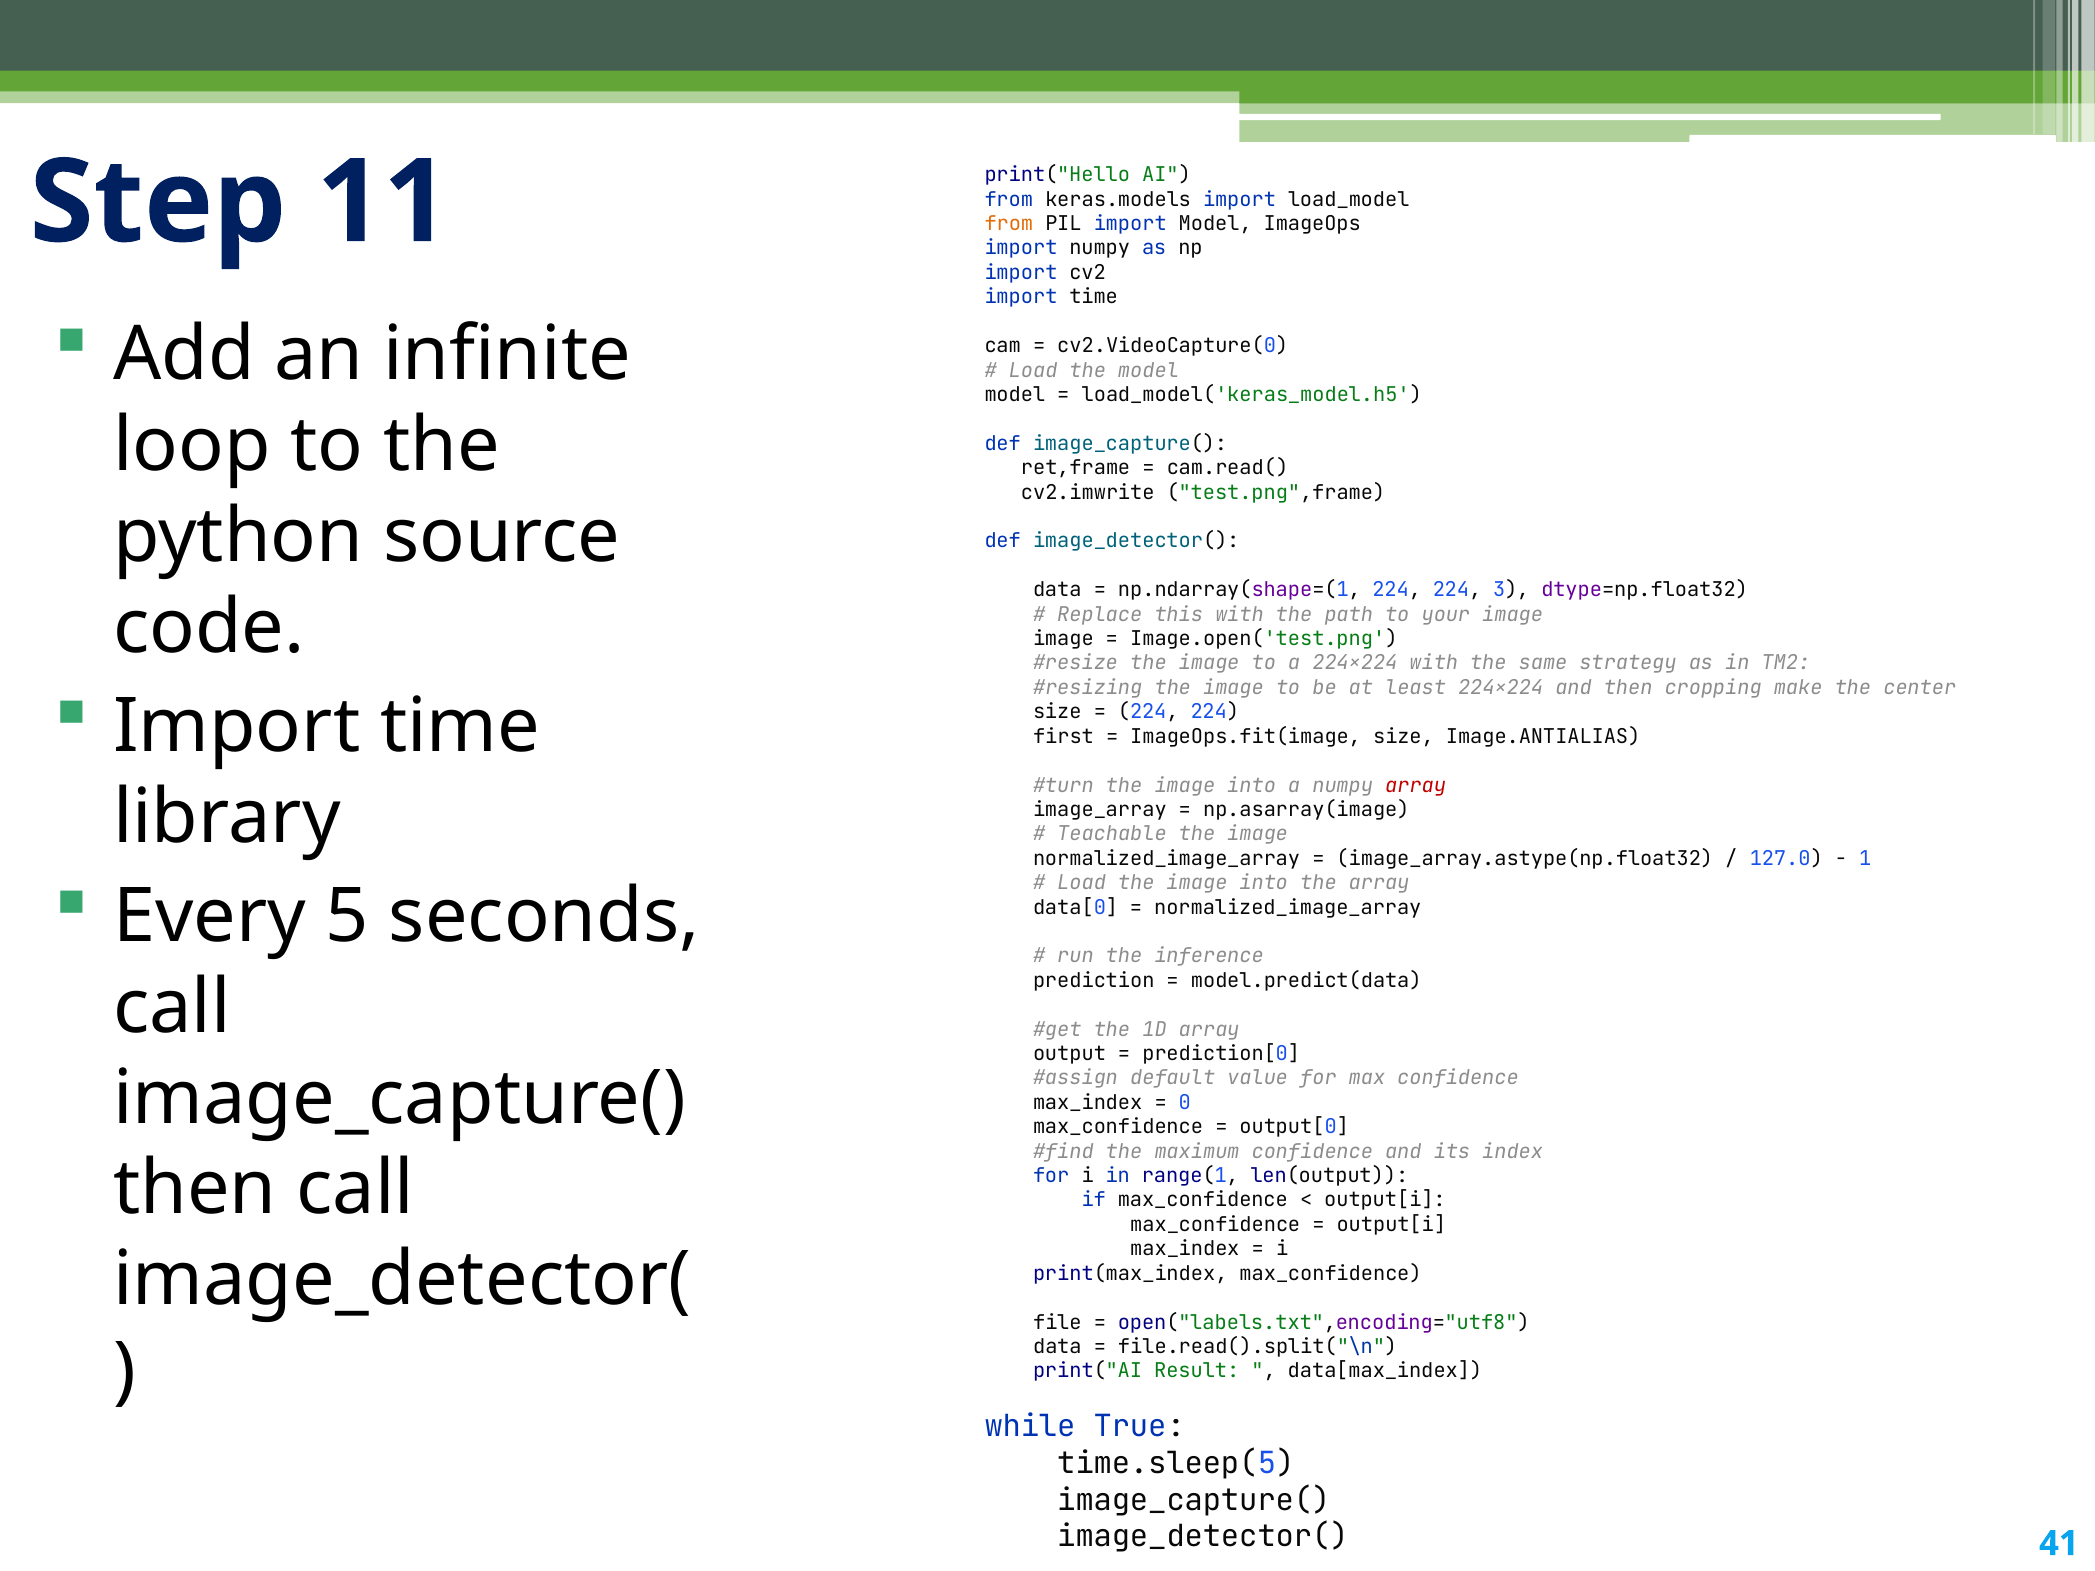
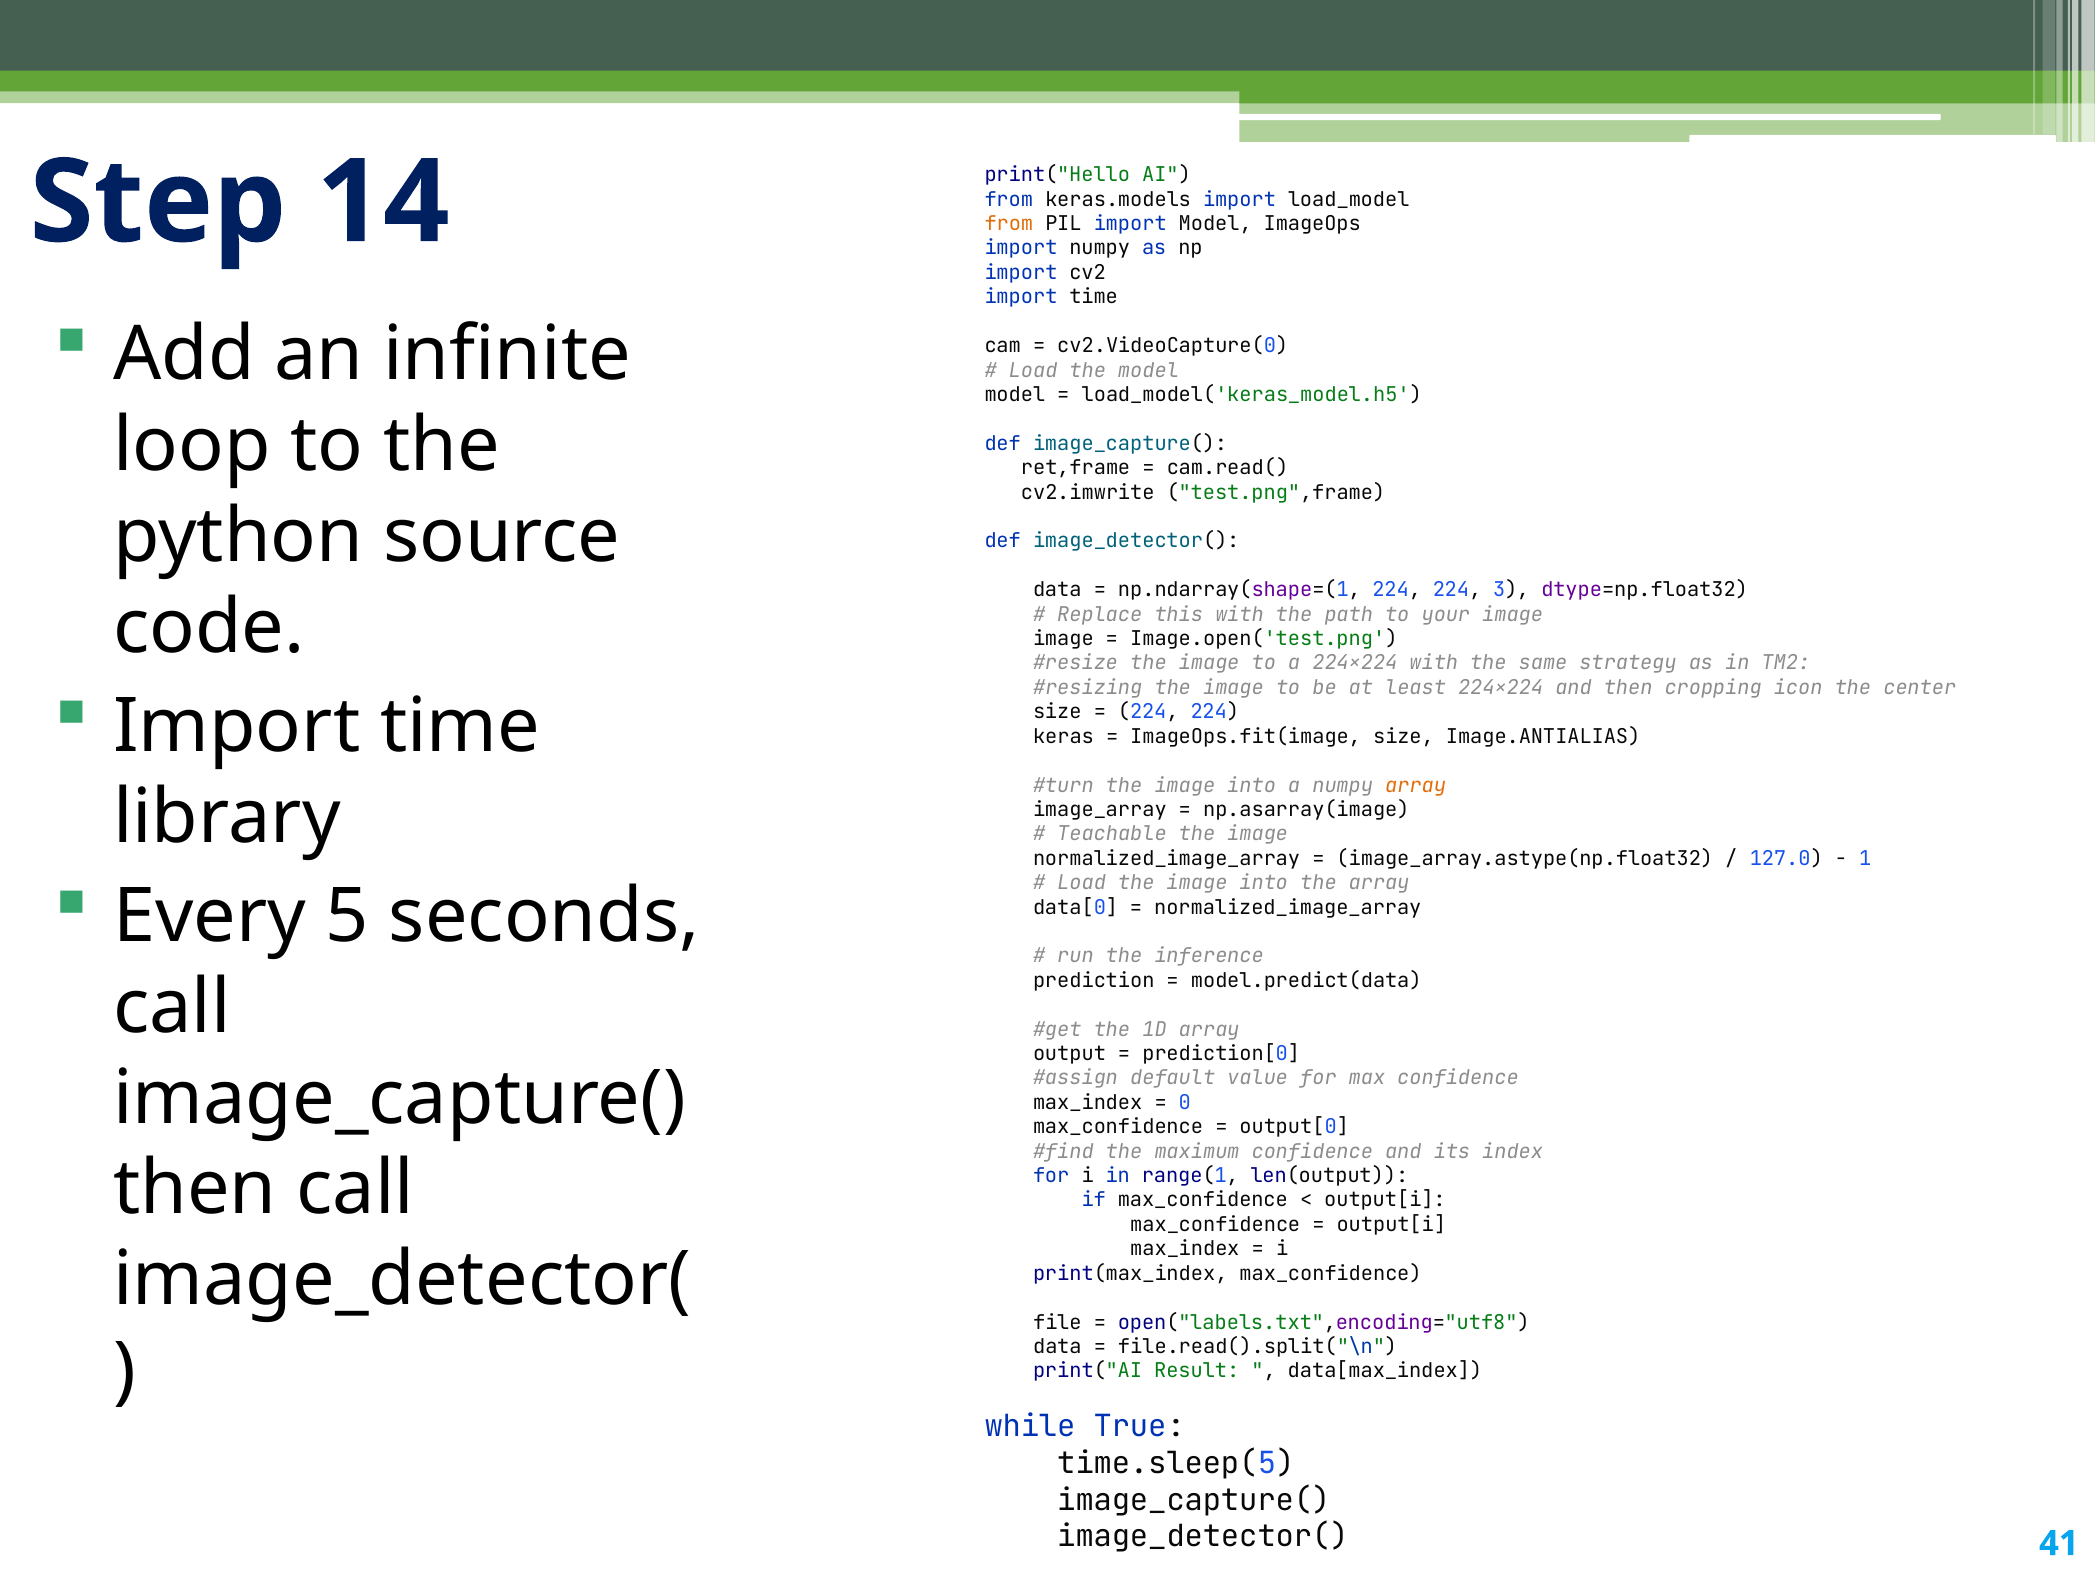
11: 11 -> 14 (383, 203)
make: make -> icon (1798, 688)
first: first -> keras (1063, 737)
array colour: red -> orange (1416, 785)
